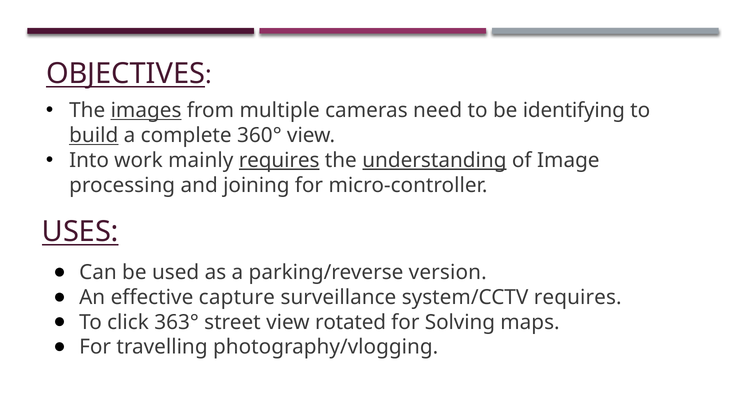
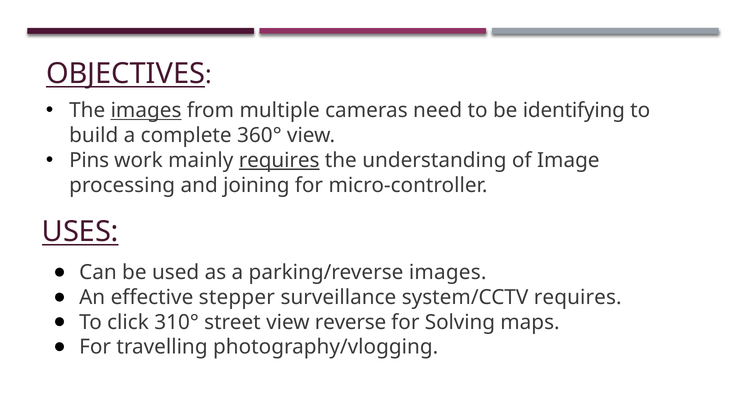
build underline: present -> none (94, 135)
Into: Into -> Pins (89, 160)
understanding underline: present -> none (434, 160)
parking/reverse version: version -> images (448, 272)
capture: capture -> stepper (237, 297)
363°: 363° -> 310° (177, 322)
rotated: rotated -> reverse (351, 322)
